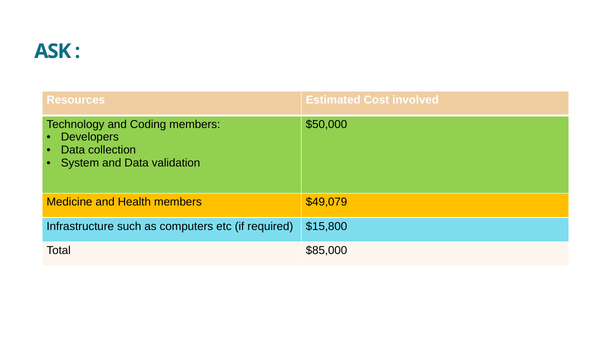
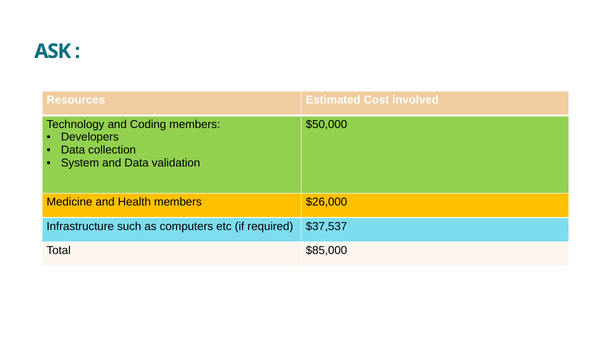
$49,079: $49,079 -> $26,000 (327, 203)
$15,800: $15,800 -> $37,537 (327, 227)
